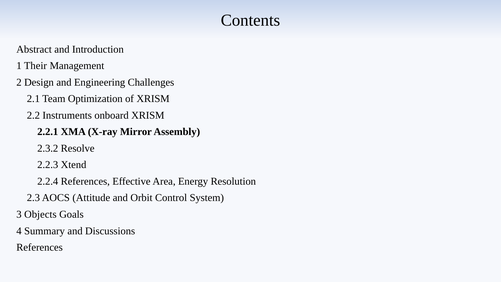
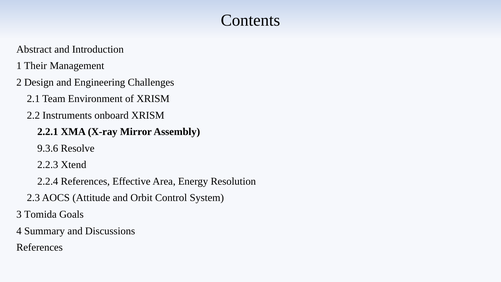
Optimization: Optimization -> Environment (95, 99)
2.3.2: 2.3.2 -> 9.3.6 (48, 148)
Objects: Objects -> Tomida (40, 214)
